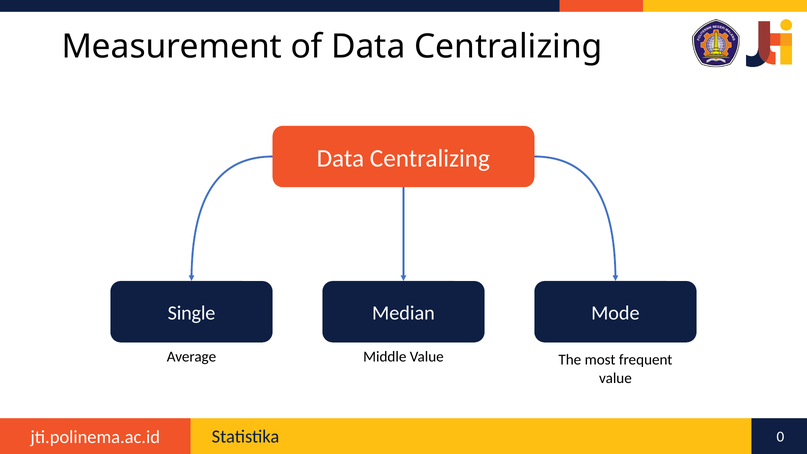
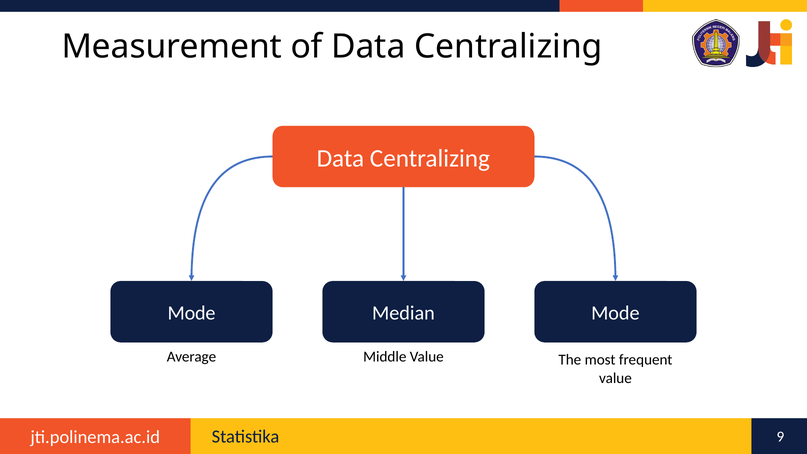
Single: Single -> Mode (192, 313)
0: 0 -> 9 (780, 437)
